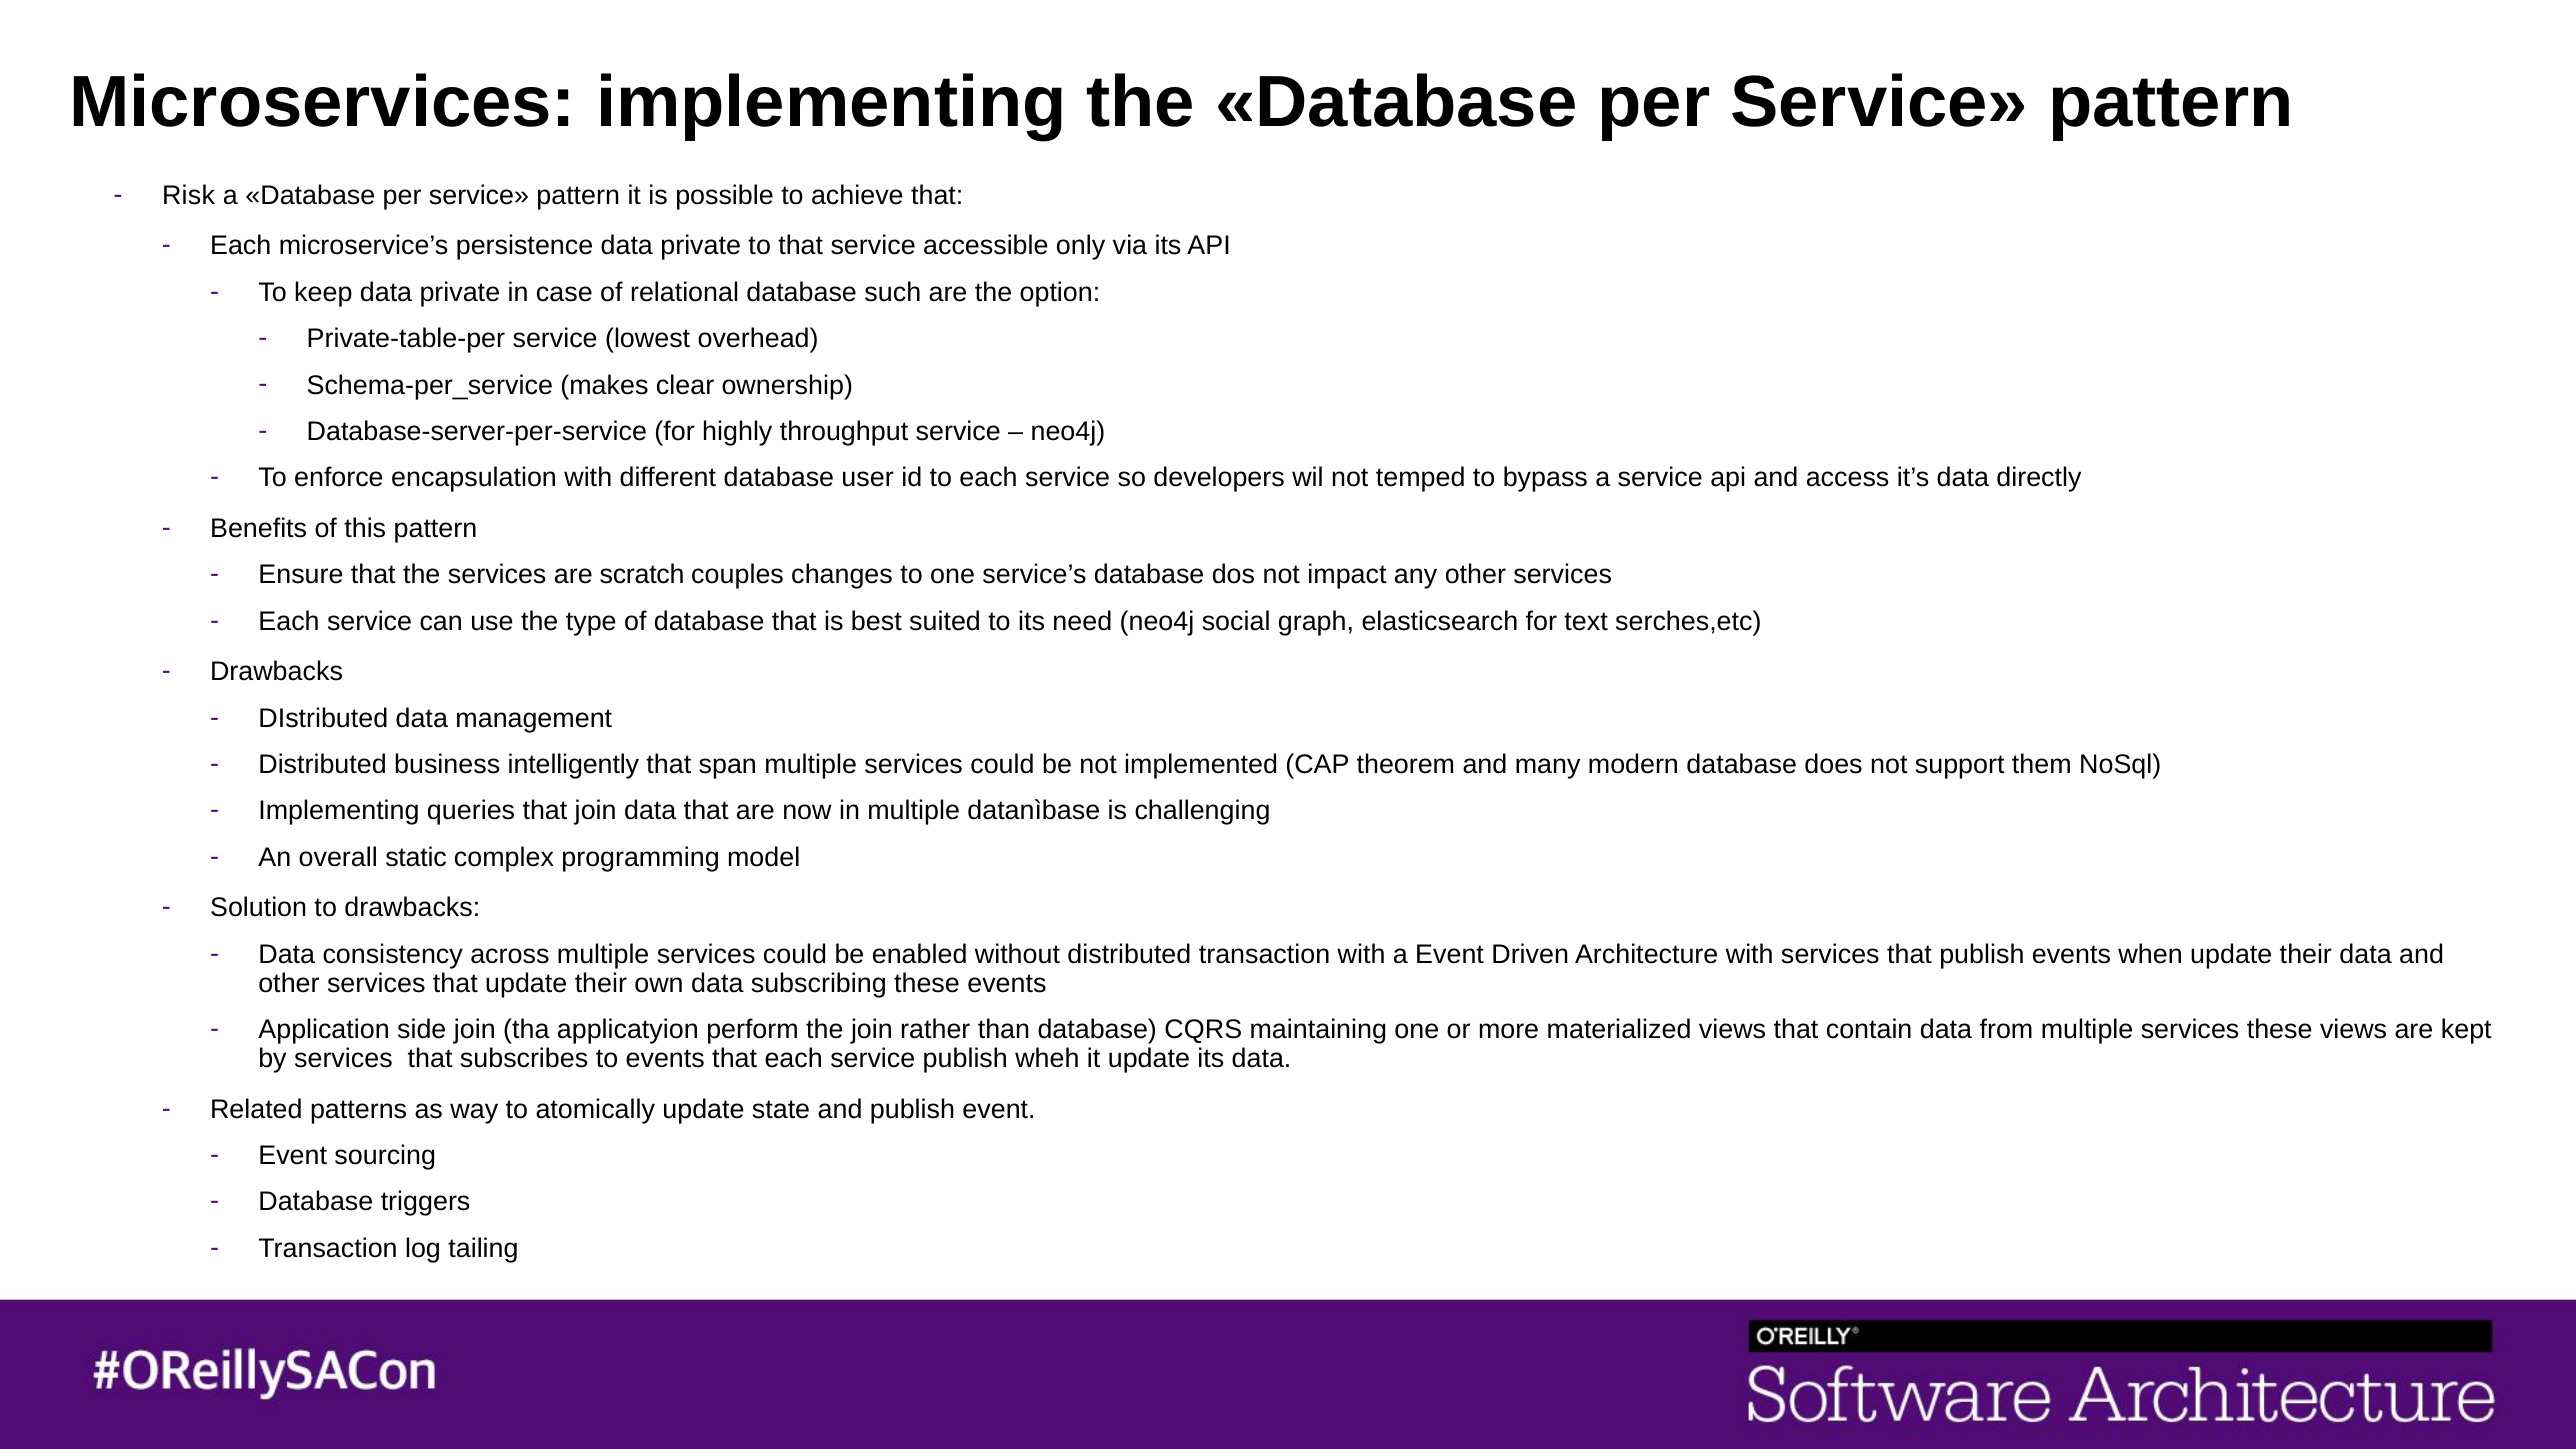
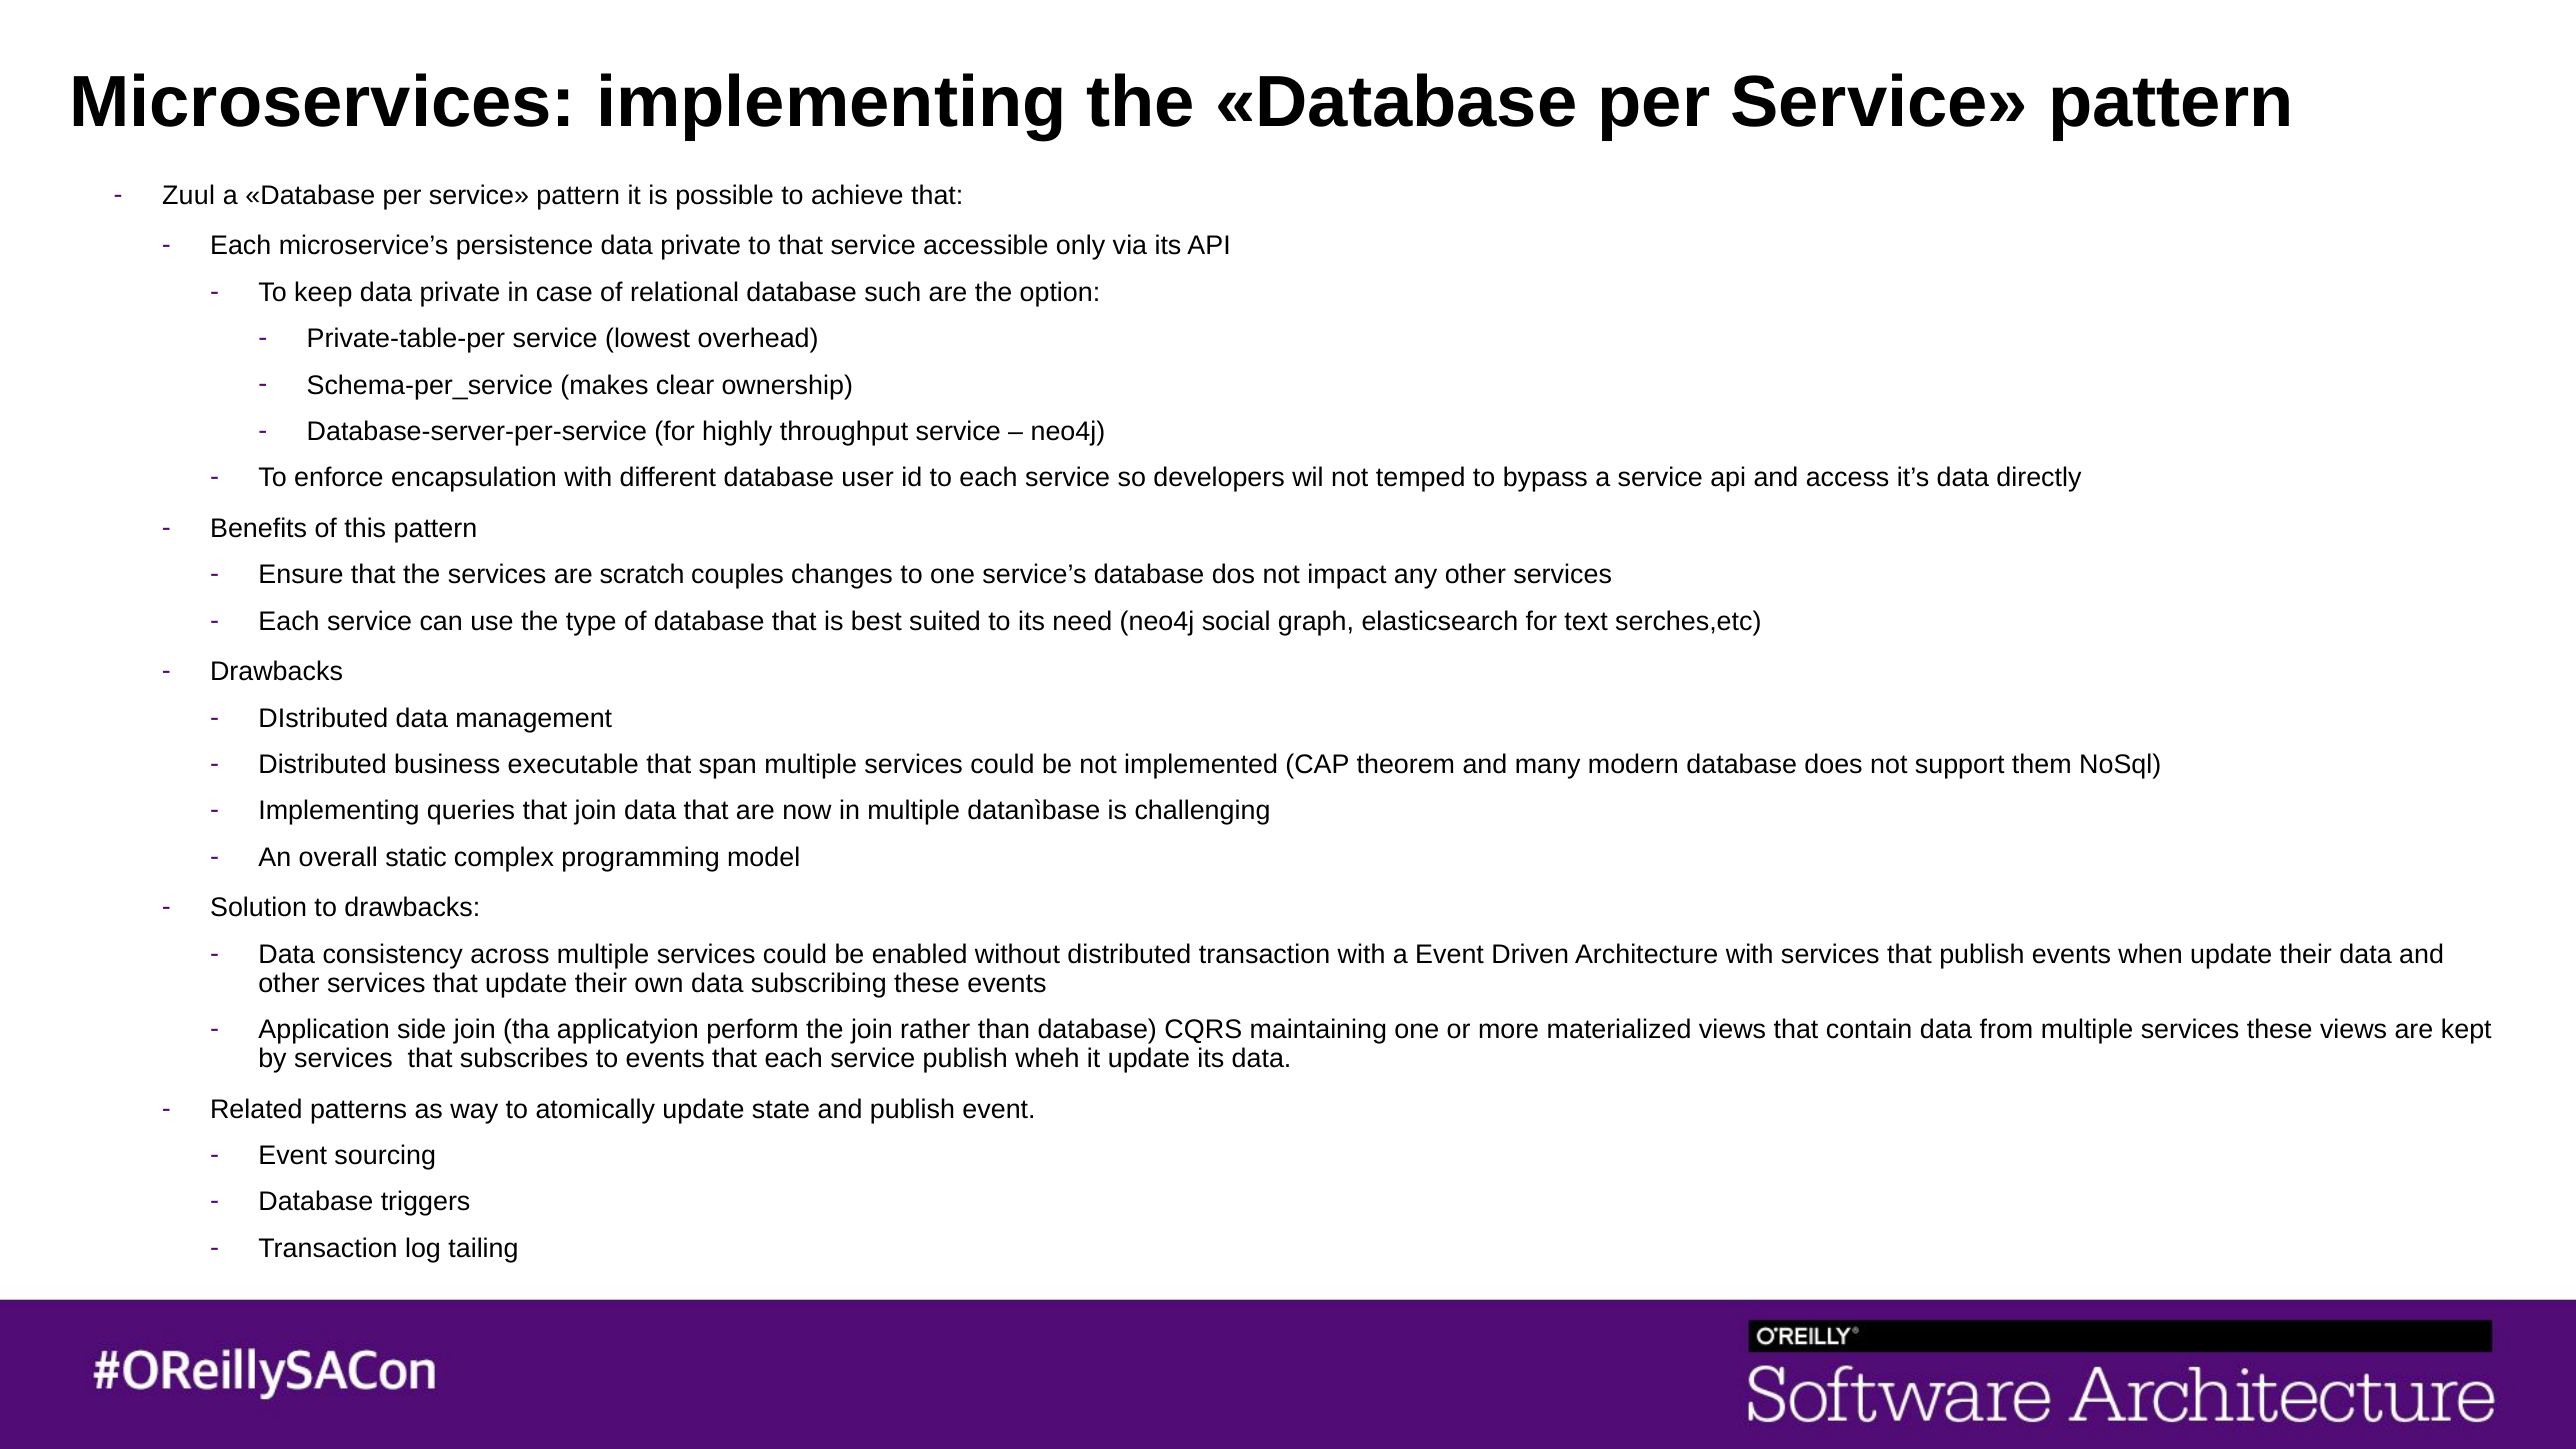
Risk: Risk -> Zuul (189, 195)
intelligently: intelligently -> executable (573, 765)
